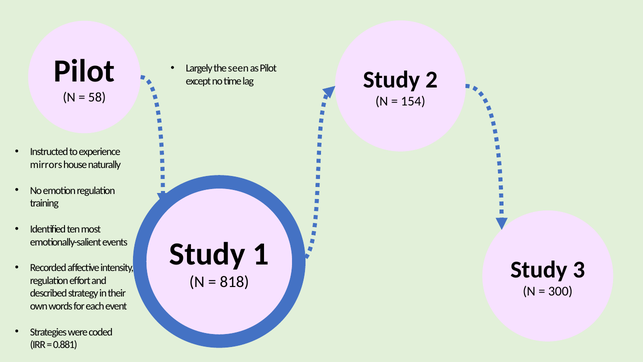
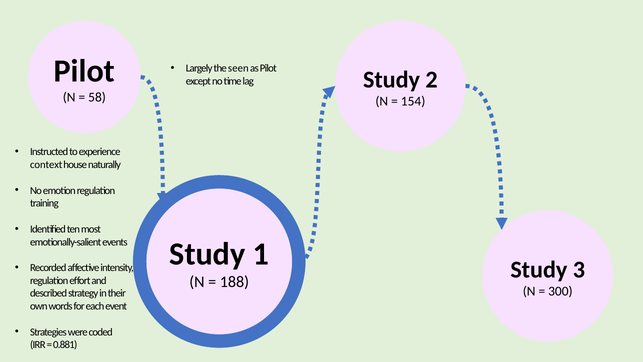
mirrors: mirrors -> context (46, 165)
818: 818 -> 188 (234, 282)
